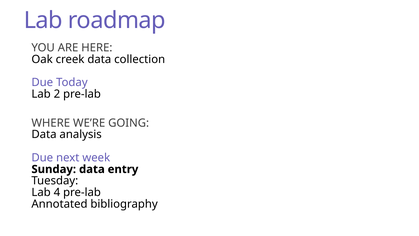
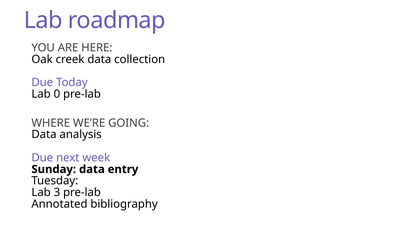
2: 2 -> 0 (57, 94)
4: 4 -> 3 (57, 192)
